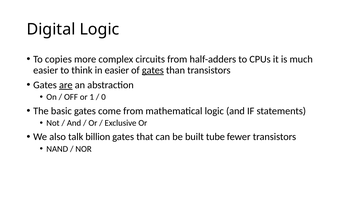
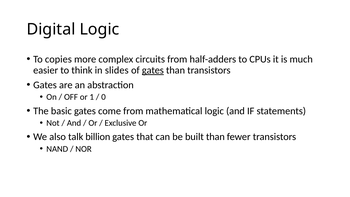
in easier: easier -> slides (117, 70)
are underline: present -> none (66, 85)
built tube: tube -> than (215, 137)
